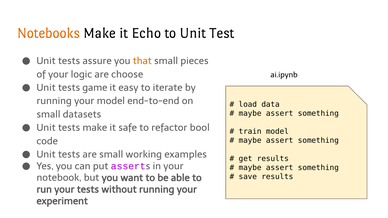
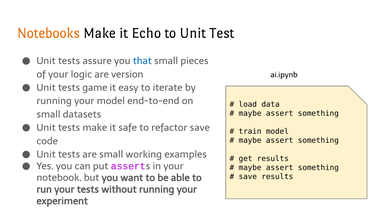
that colour: orange -> blue (142, 61)
choose: choose -> version (127, 74)
refactor bool: bool -> save (200, 128)
